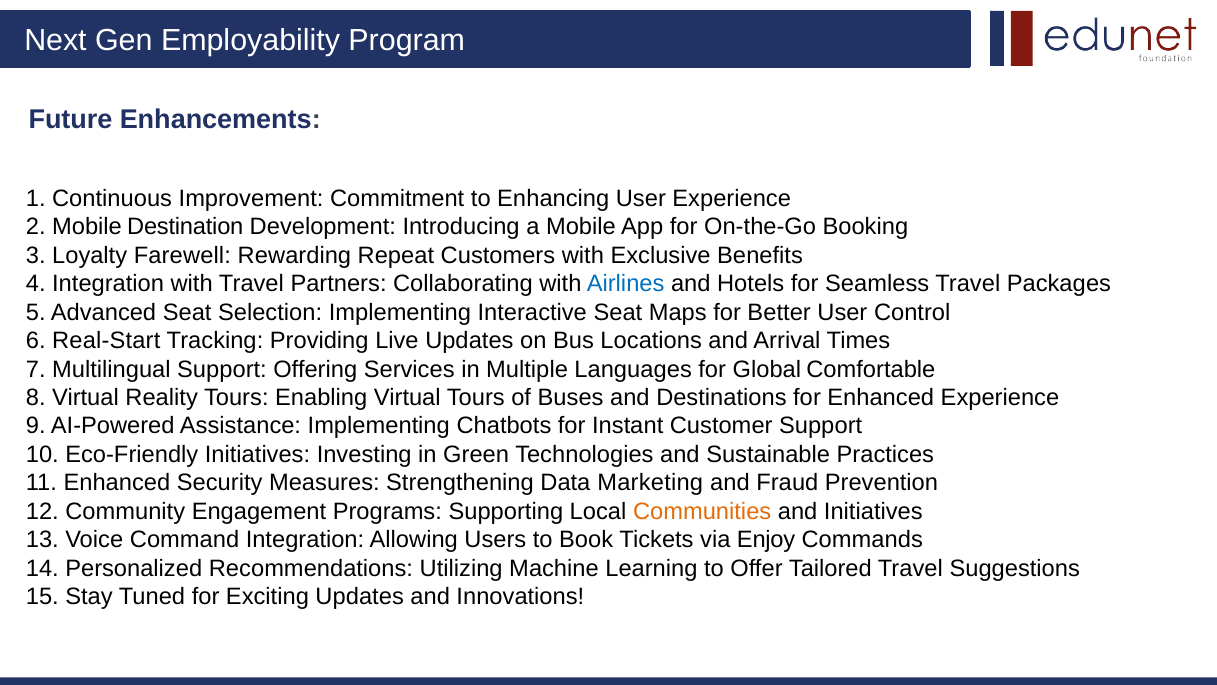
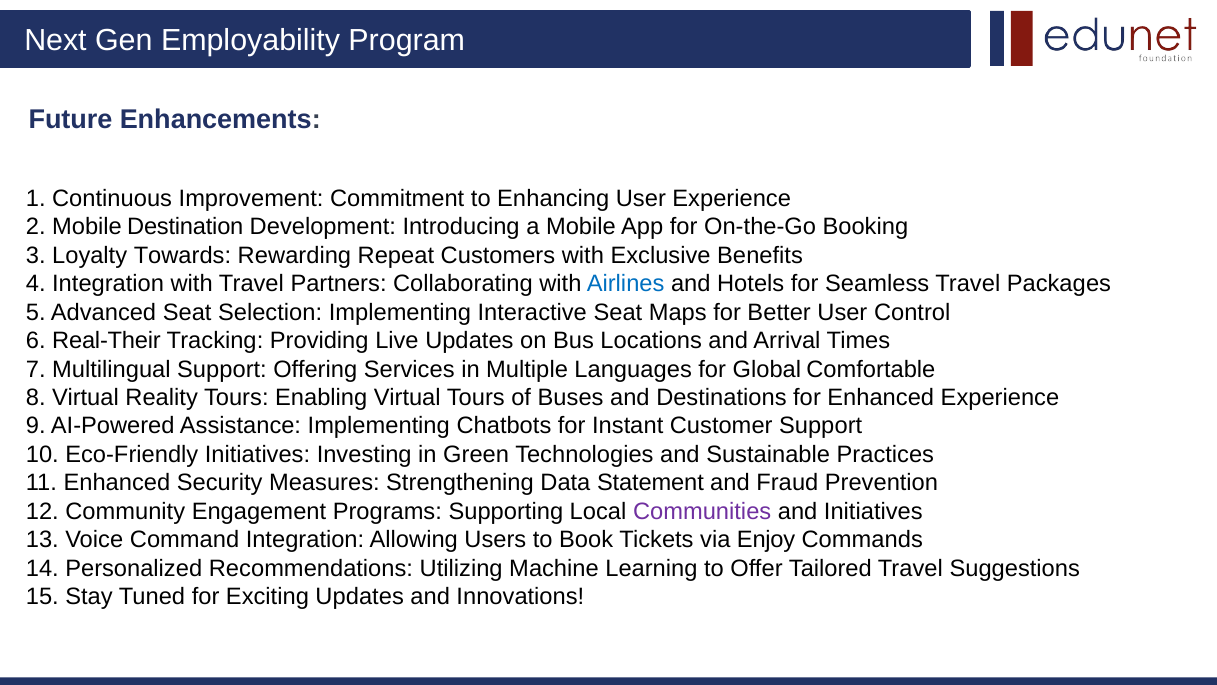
Farewell: Farewell -> Towards (182, 255)
Real-Start: Real-Start -> Real-Their (106, 341)
Marketing: Marketing -> Statement (650, 483)
Communities colour: orange -> purple (702, 511)
